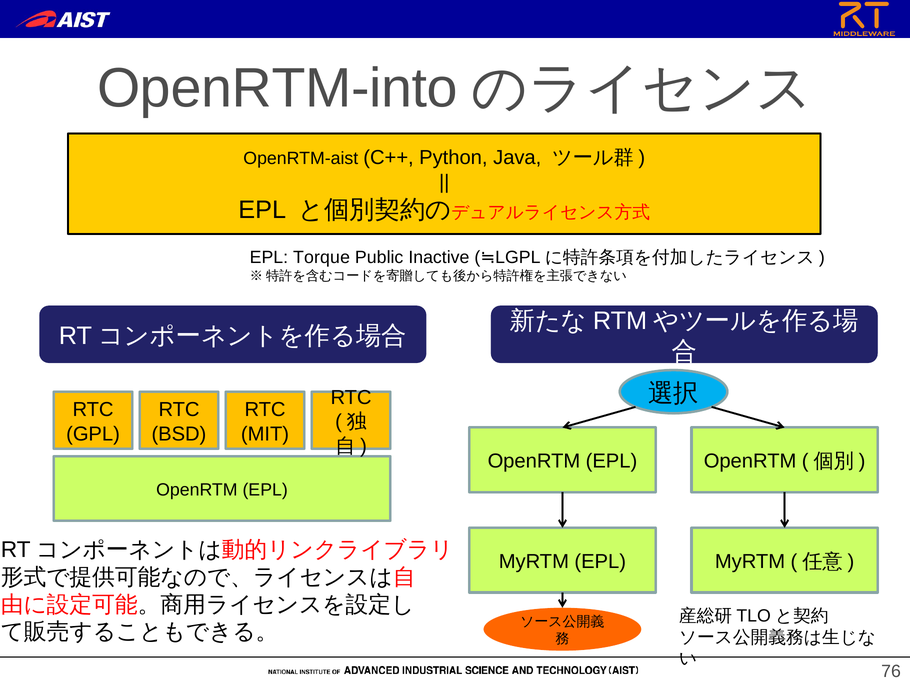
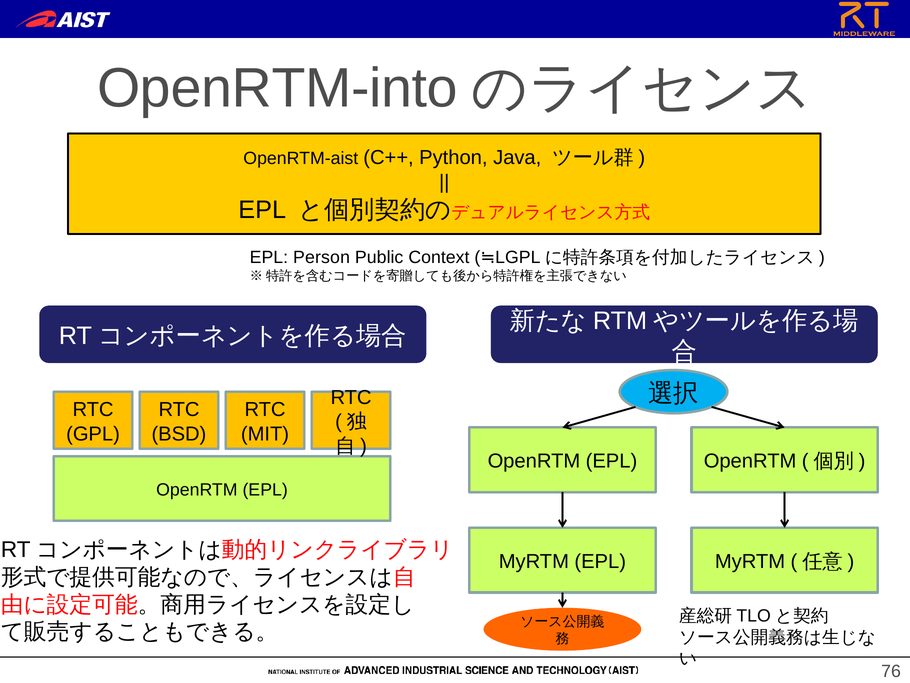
Torque: Torque -> Person (322, 257)
Inactive: Inactive -> Context (439, 257)
